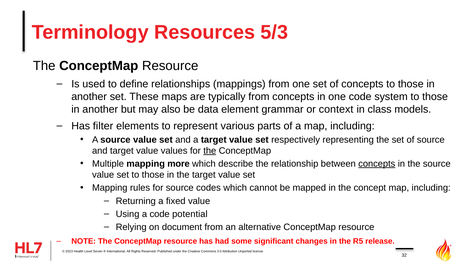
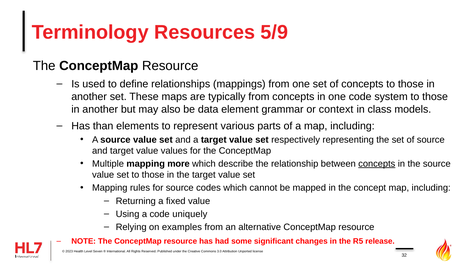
5/3: 5/3 -> 5/9 (274, 32)
filter: filter -> than (103, 126)
the underline: present -> none (210, 151)
potential: potential -> uniquely (190, 214)
document: document -> examples (182, 227)
